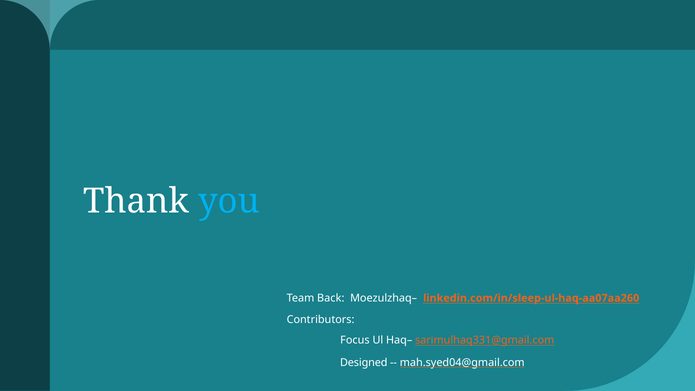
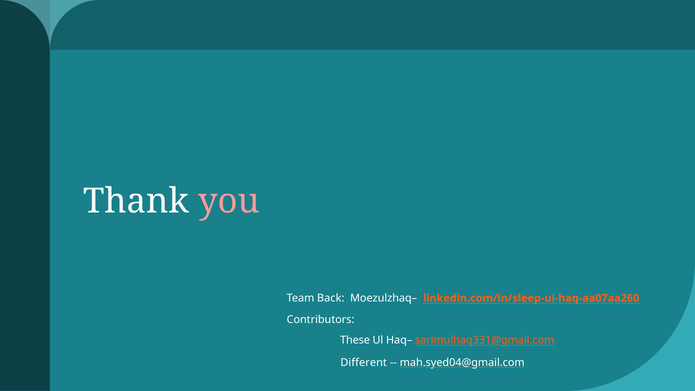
you colour: light blue -> pink (229, 201)
Focus: Focus -> These (355, 340)
Designed: Designed -> Different (364, 362)
